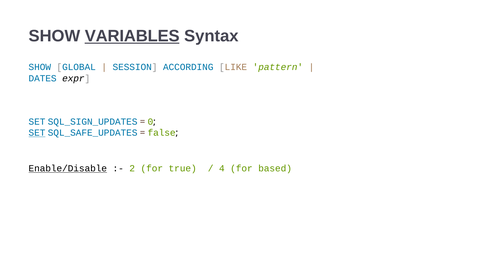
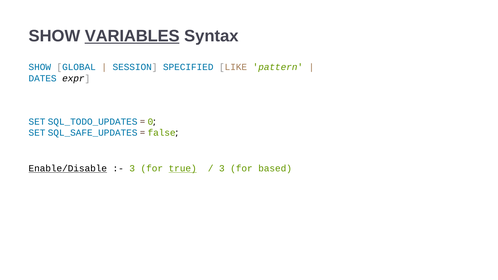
ACCORDING: ACCORDING -> SPECIFIED (188, 67)
SQL_SIGN_UPDATES: SQL_SIGN_UPDATES -> SQL_TODO_UPDATES (93, 122)
SET underline: present -> none (37, 133)
2: 2 -> 3 (132, 169)
true underline: none -> present (183, 169)
4: 4 -> 3 (222, 169)
